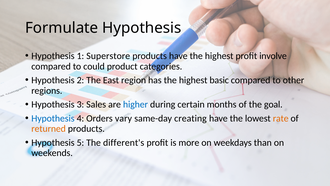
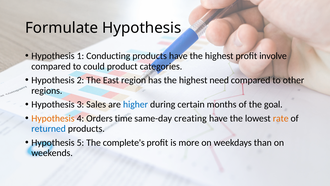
Superstore: Superstore -> Conducting (108, 56)
basic: basic -> need (219, 80)
Hypothesis colour: blue -> orange (53, 118)
vary: vary -> time (124, 118)
returned colour: orange -> blue (49, 128)
different's: different's -> complete's (124, 142)
